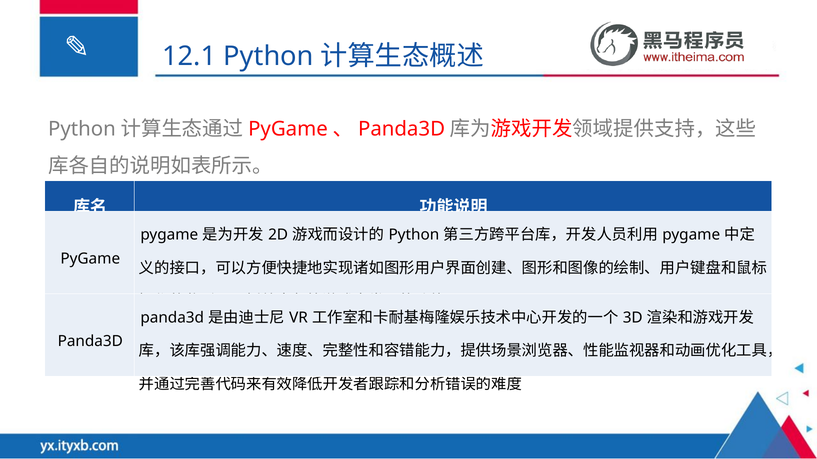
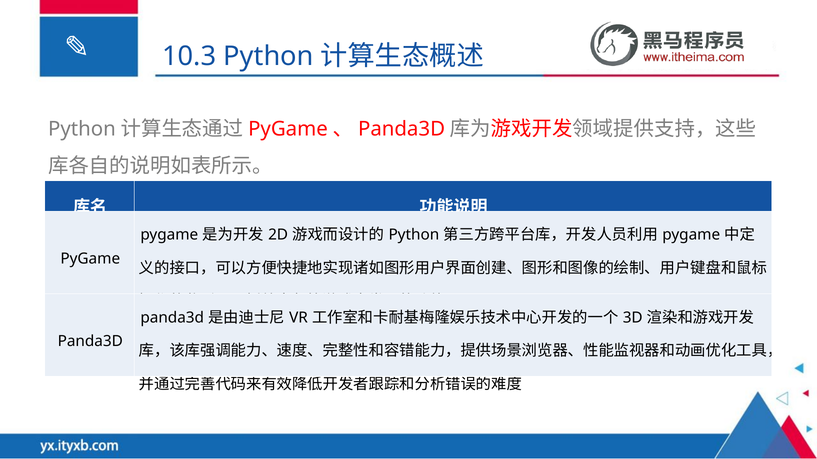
12.1: 12.1 -> 10.3 (189, 56)
